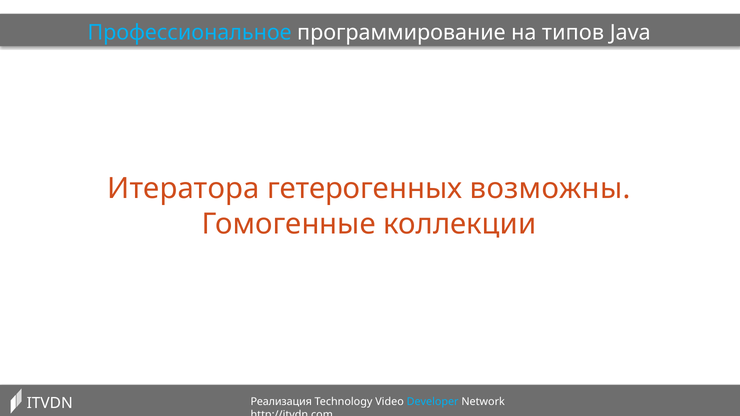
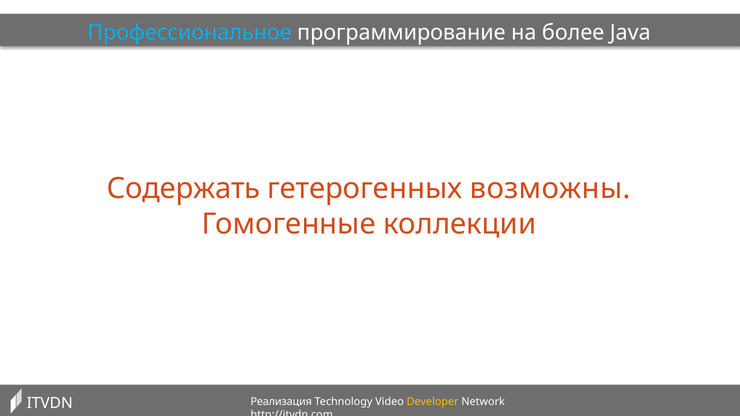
типов: типов -> более (573, 33)
Итератора: Итератора -> Содержать (184, 189)
Developer colour: light blue -> yellow (433, 402)
